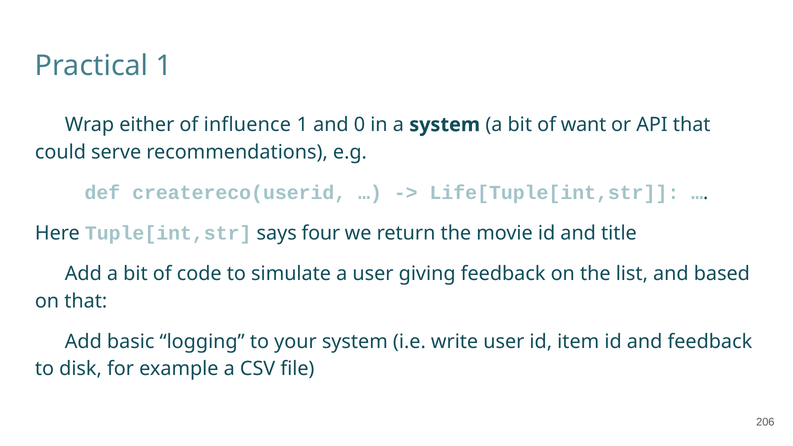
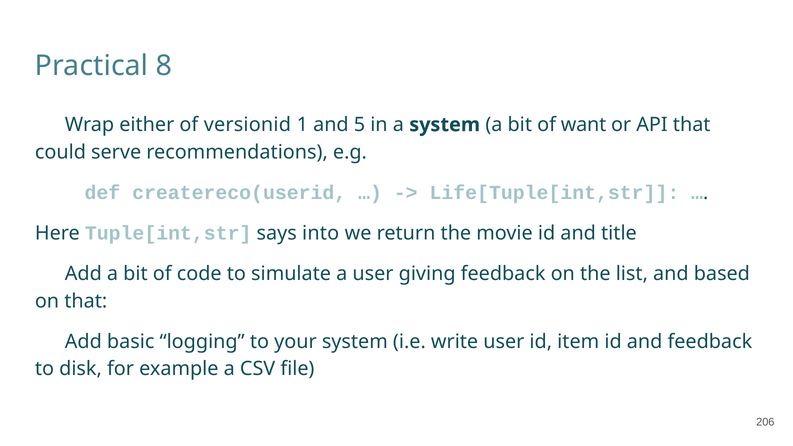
Practical 1: 1 -> 8 (164, 66)
influence: influence -> versionid (247, 125)
0: 0 -> 5 (360, 125)
four: four -> into (321, 233)
